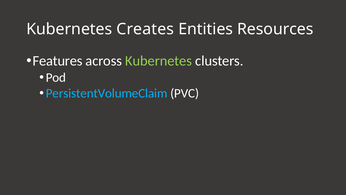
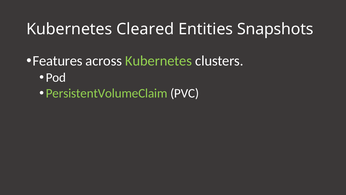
Creates: Creates -> Cleared (145, 29)
Resources: Resources -> Snapshots (275, 29)
PersistentVolumeClaim colour: light blue -> light green (107, 93)
